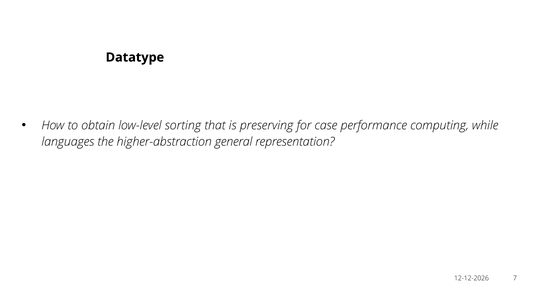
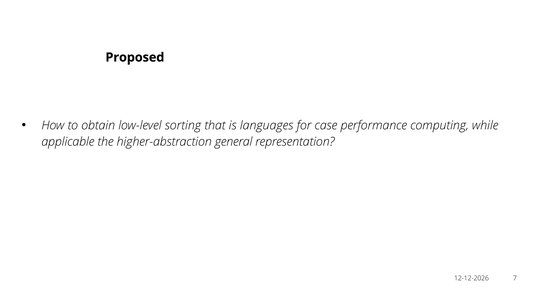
Datatype: Datatype -> Proposed (135, 57)
preserving: preserving -> languages (267, 126)
languages: languages -> applicable (68, 142)
